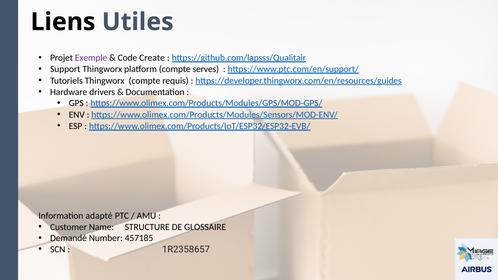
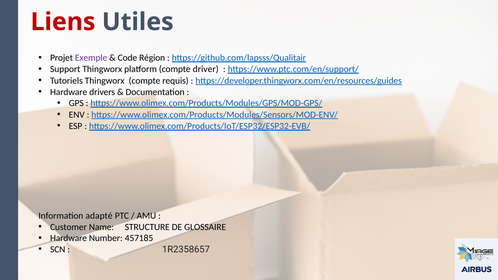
Liens colour: black -> red (63, 22)
Create: Create -> Région (152, 58)
serves: serves -> driver (206, 69)
Demandé: Demandé -> Hardware (69, 238)
